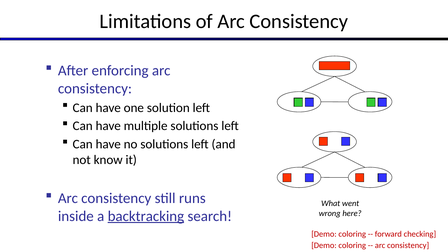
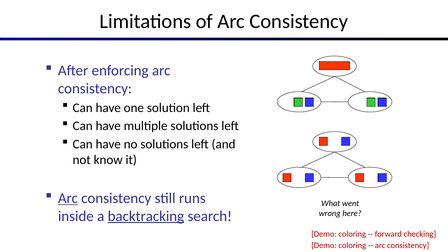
Arc underline: none -> present (68, 198)
